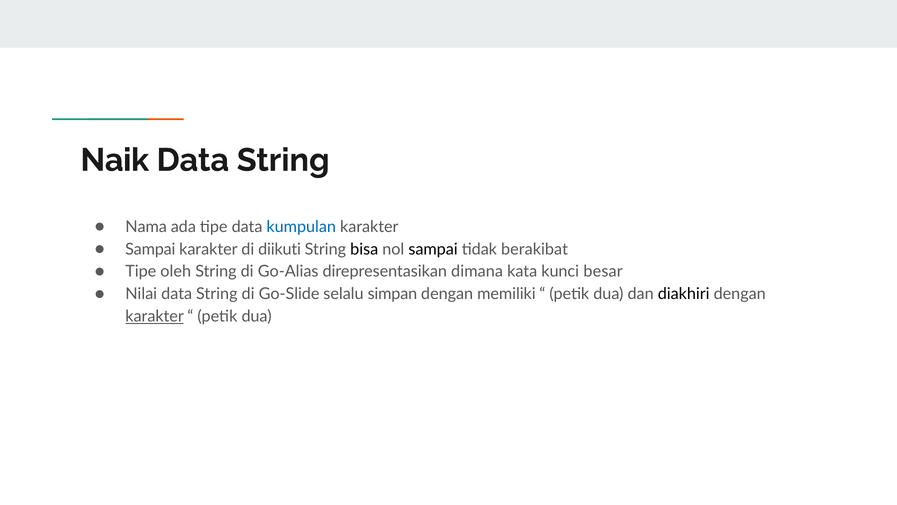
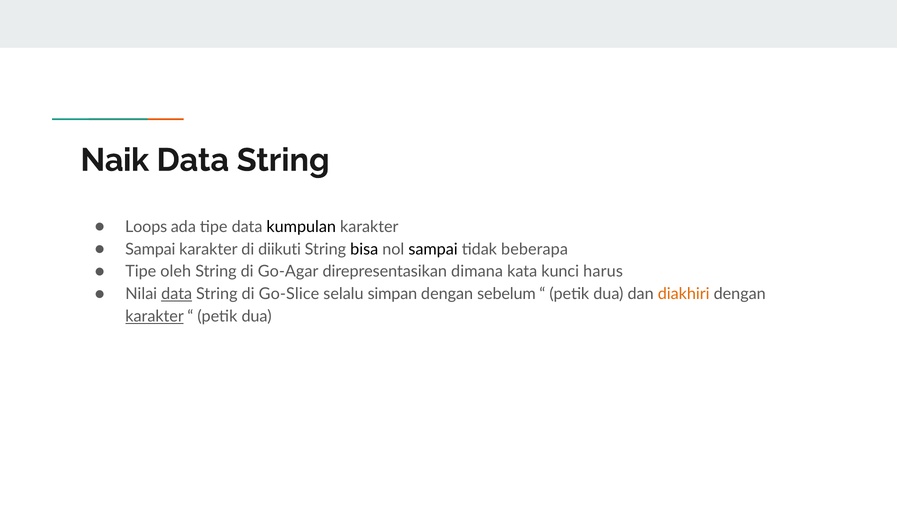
Nama: Nama -> Loops (146, 227)
kumpulan colour: blue -> black (301, 227)
berakibat: berakibat -> beberapa (535, 249)
Go-Alias: Go-Alias -> Go-Agar (288, 271)
besar: besar -> harus (603, 271)
data underline: none -> present (177, 294)
Go-Slide: Go-Slide -> Go-Slice (289, 294)
memiliki: memiliki -> sebelum (506, 294)
diakhiri colour: black -> orange (684, 294)
